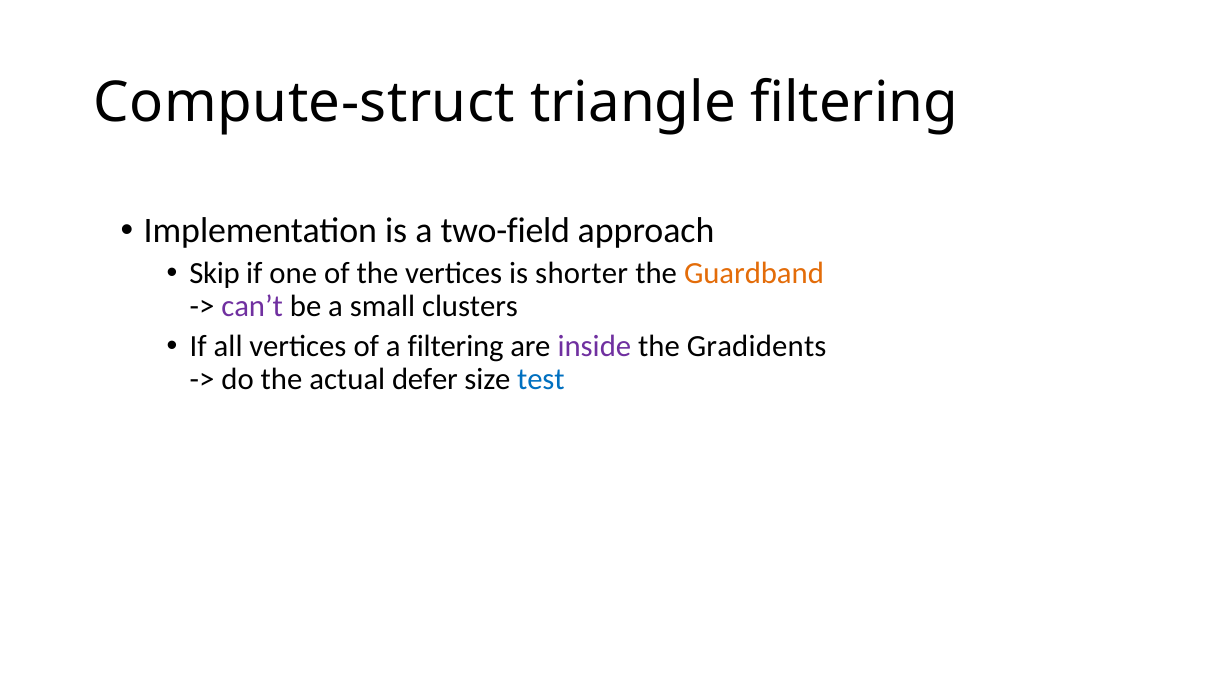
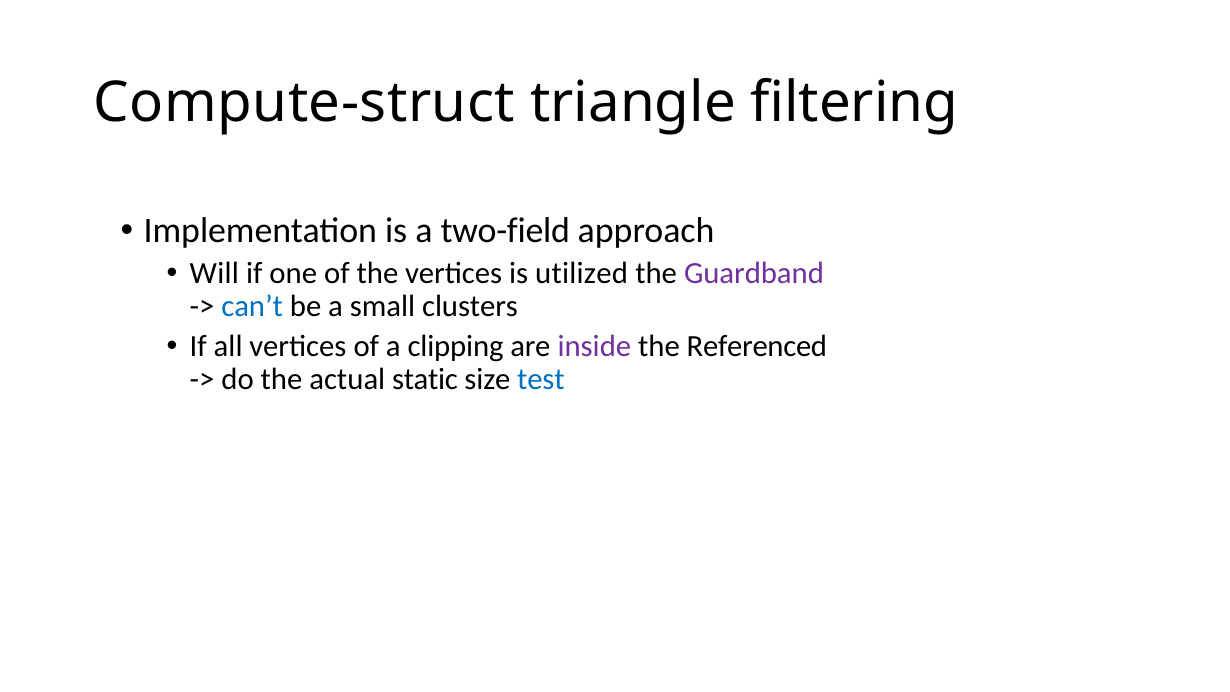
Skip: Skip -> Will (214, 273)
shorter: shorter -> utilized (582, 273)
Guardband colour: orange -> purple (754, 273)
can’t colour: purple -> blue (252, 306)
a filtering: filtering -> clipping (456, 346)
Gradidents: Gradidents -> Referenced (757, 346)
defer: defer -> static (425, 379)
